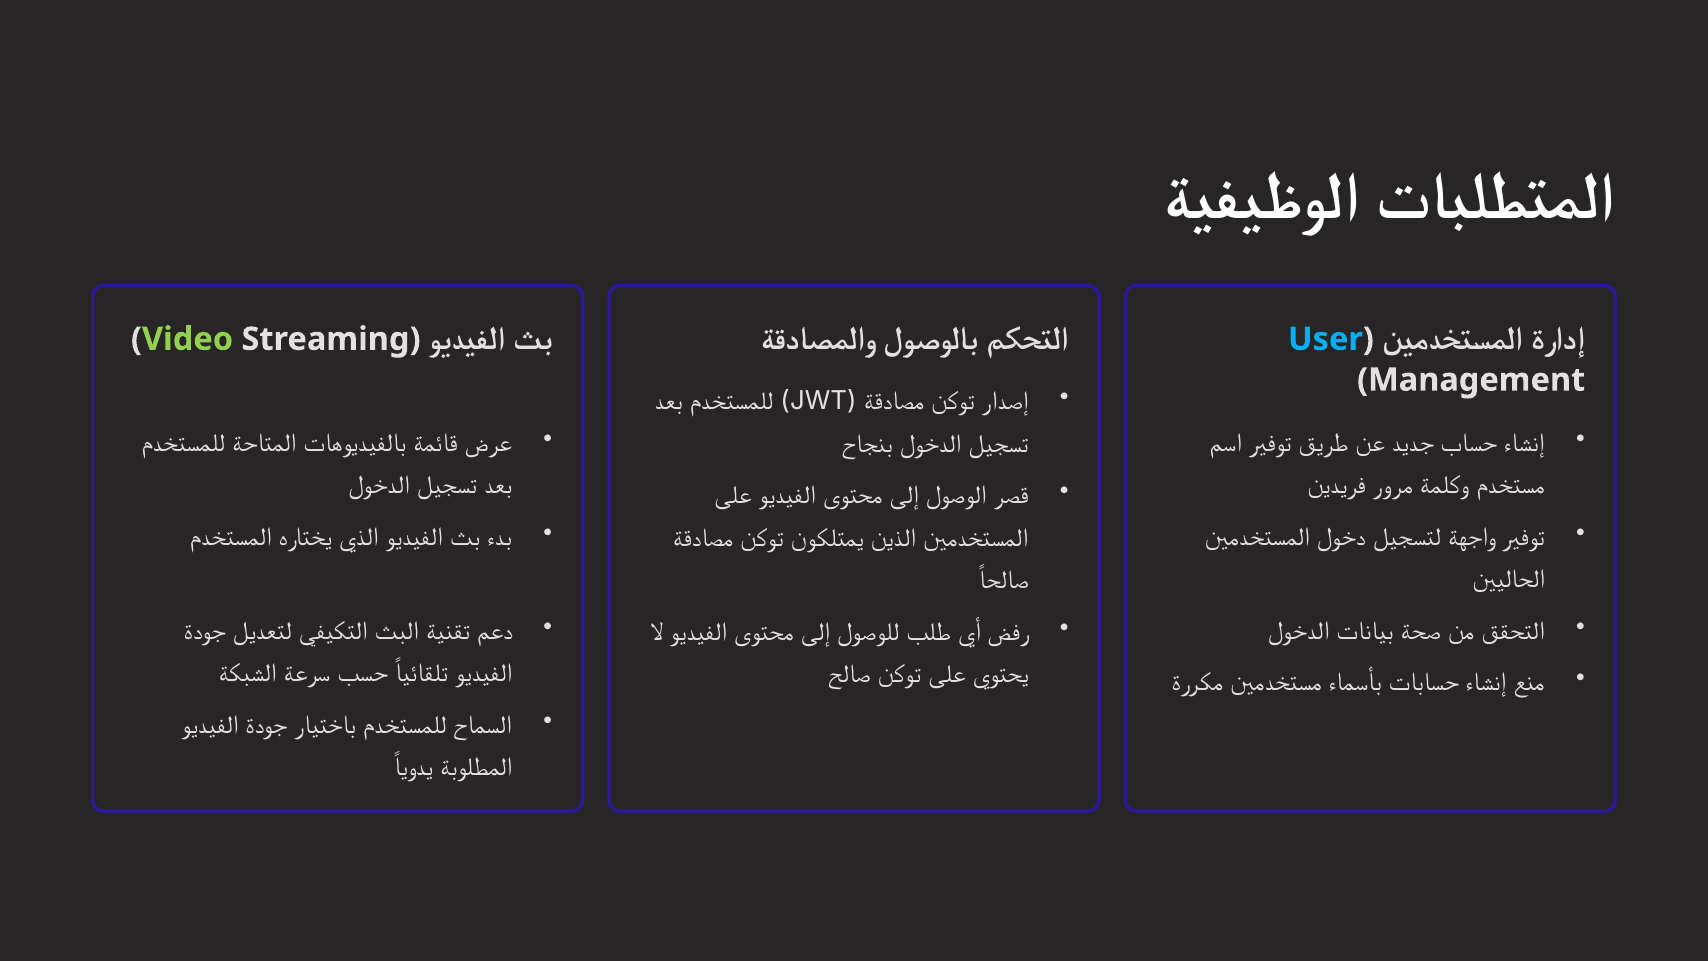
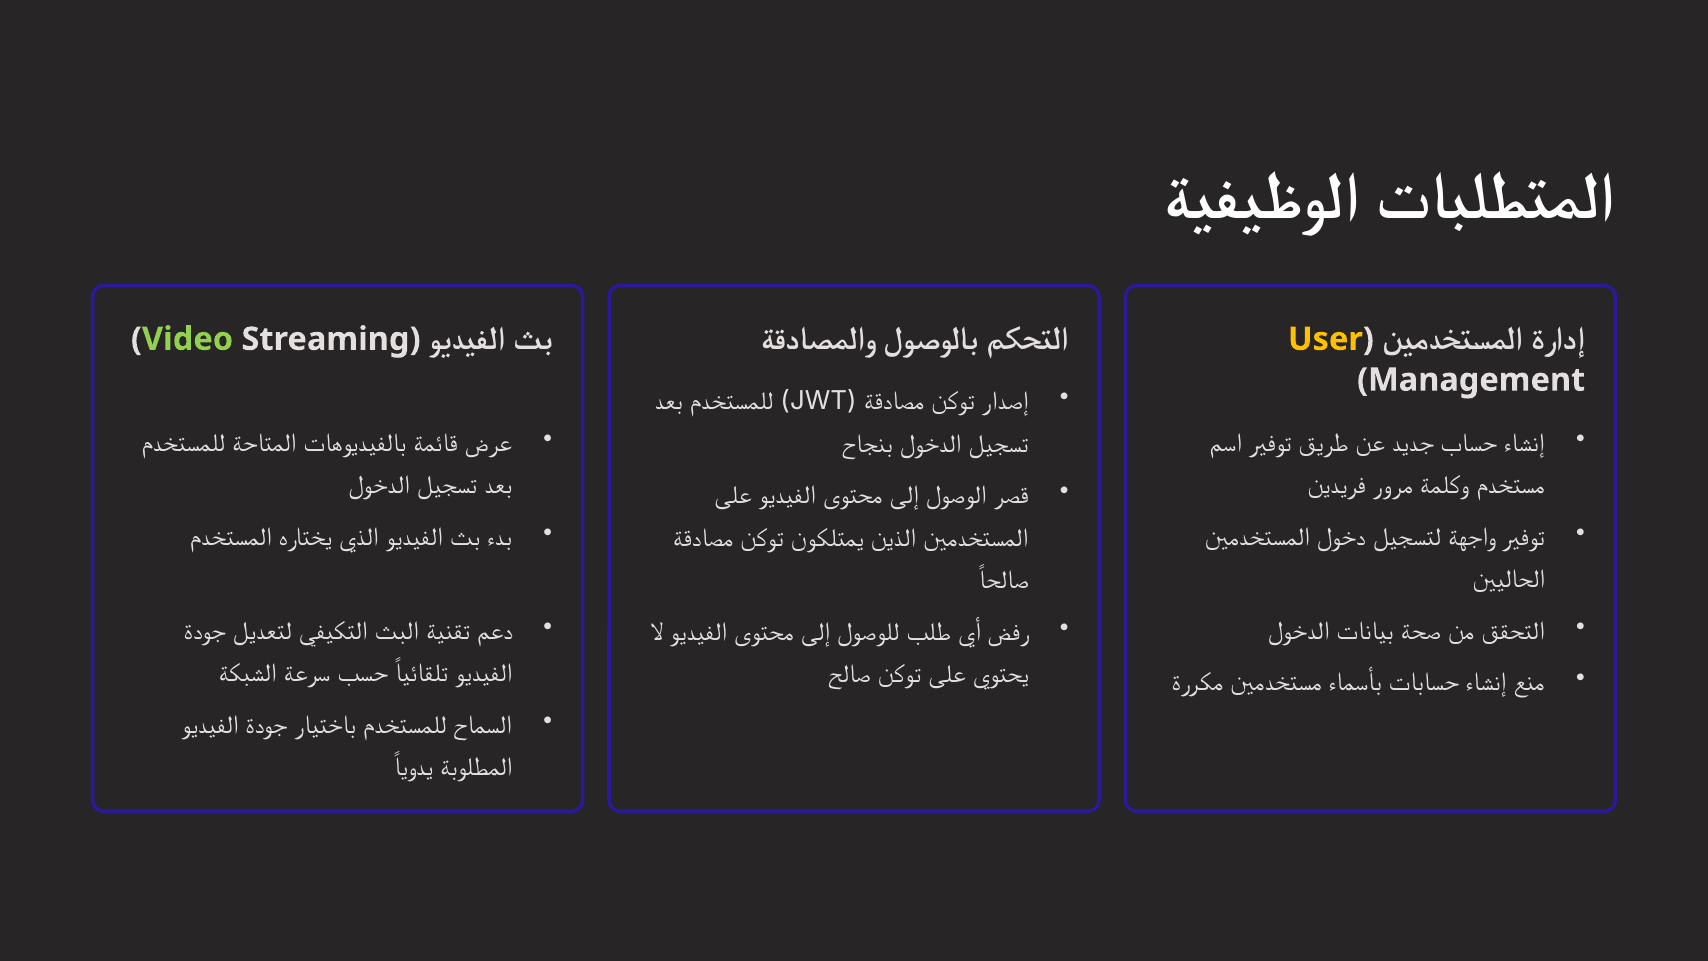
User colour: light blue -> yellow (1325, 339)
